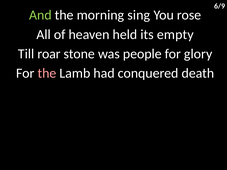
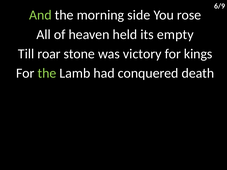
sing: sing -> side (139, 15)
people: people -> victory (142, 54)
glory: glory -> kings (198, 54)
the colour: pink -> light green (47, 73)
